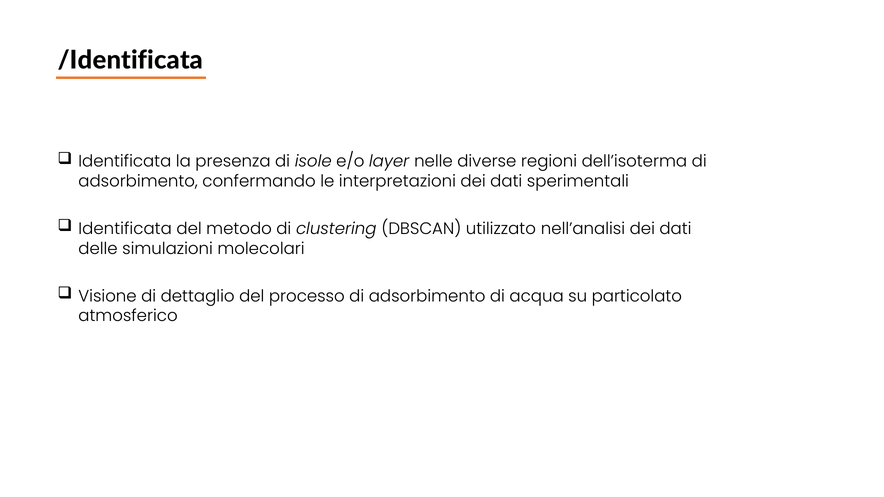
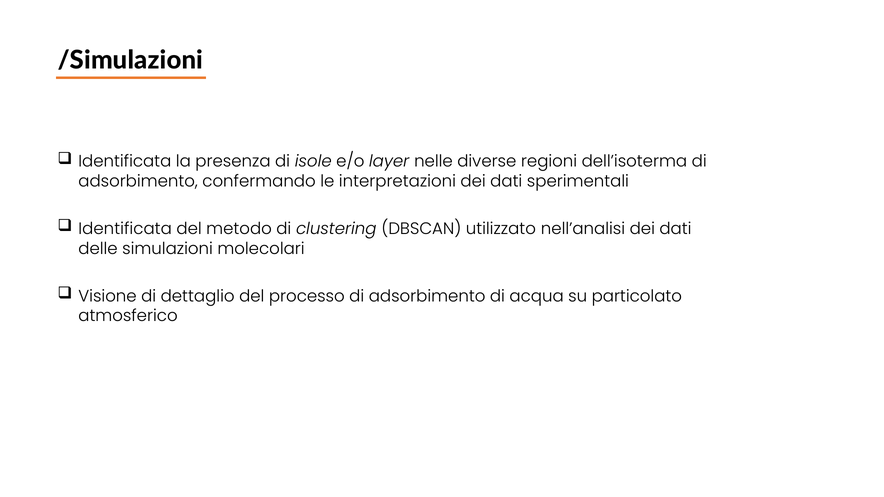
/Identificata: /Identificata -> /Simulazioni (130, 60)
